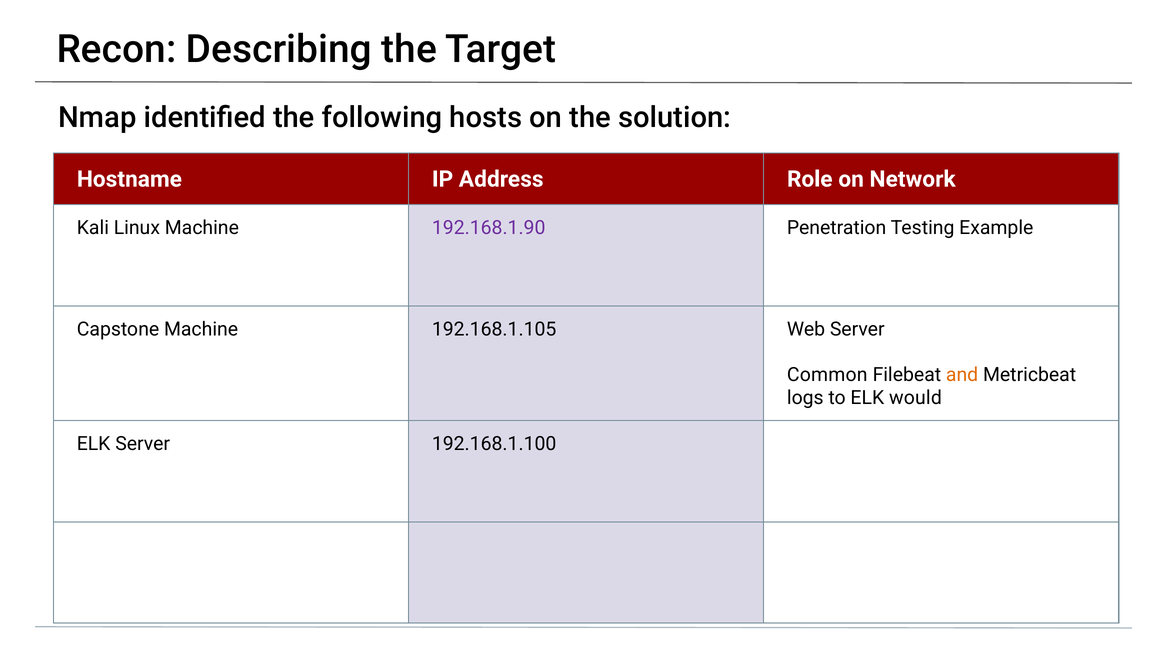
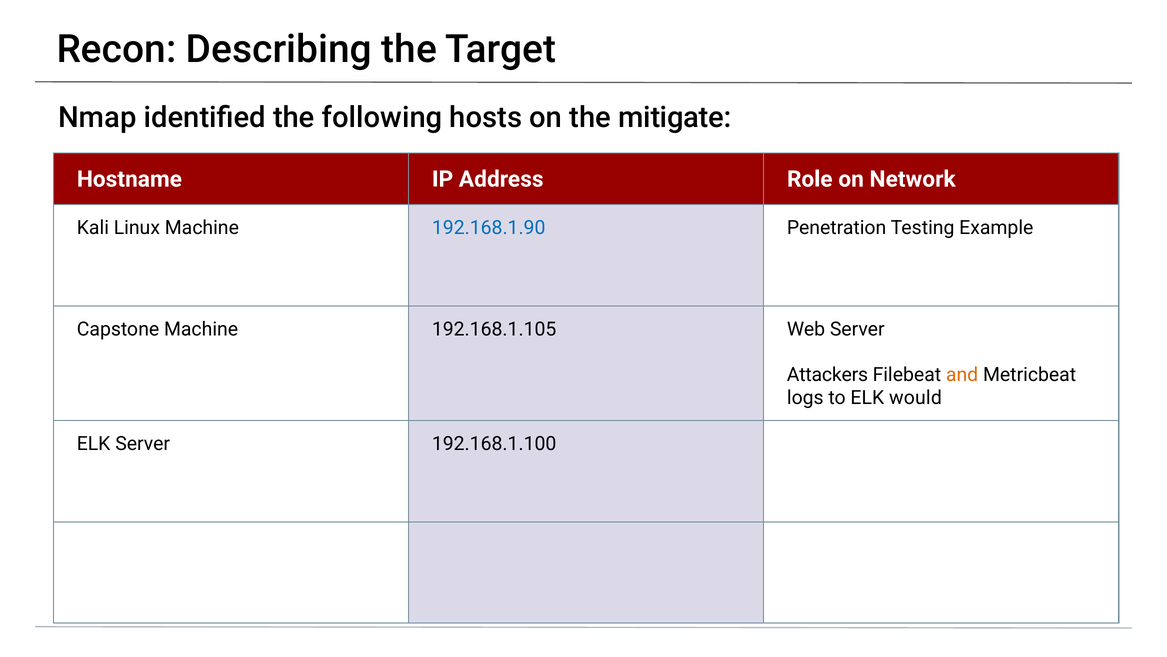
solution: solution -> mitigate (675, 118)
192.168.1.90 colour: purple -> blue (489, 228)
Common: Common -> Attackers (827, 375)
